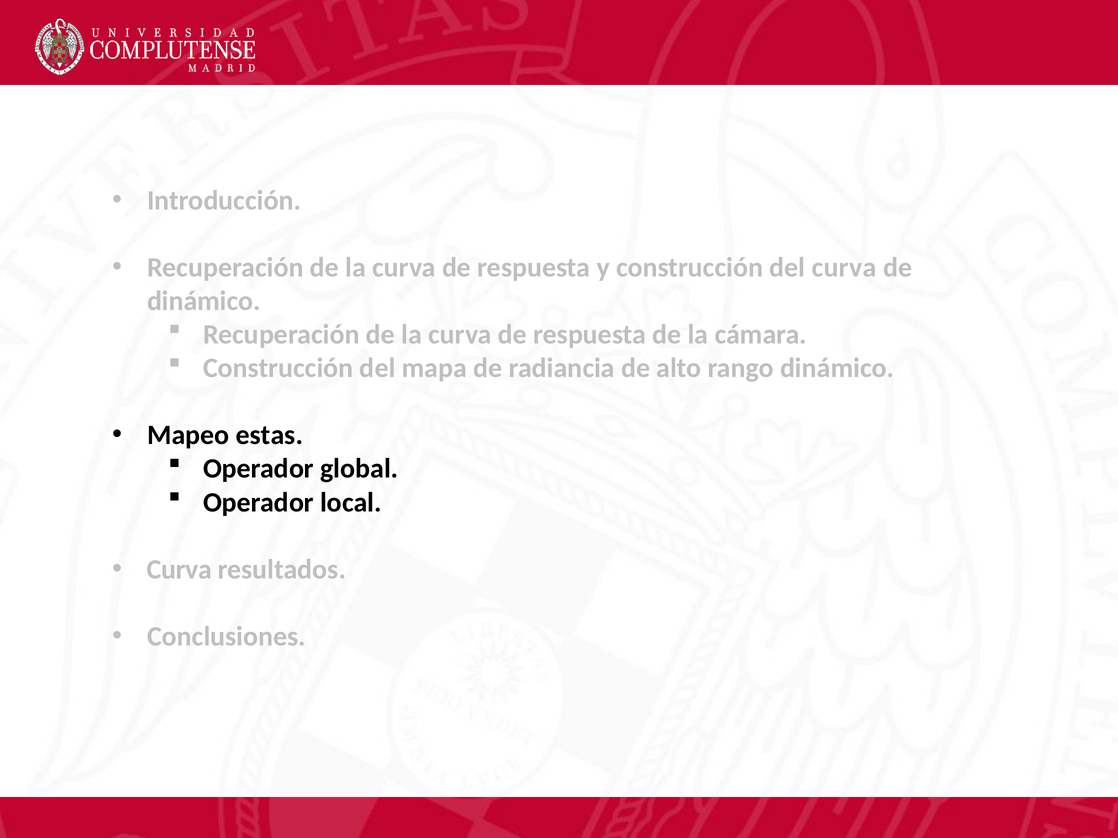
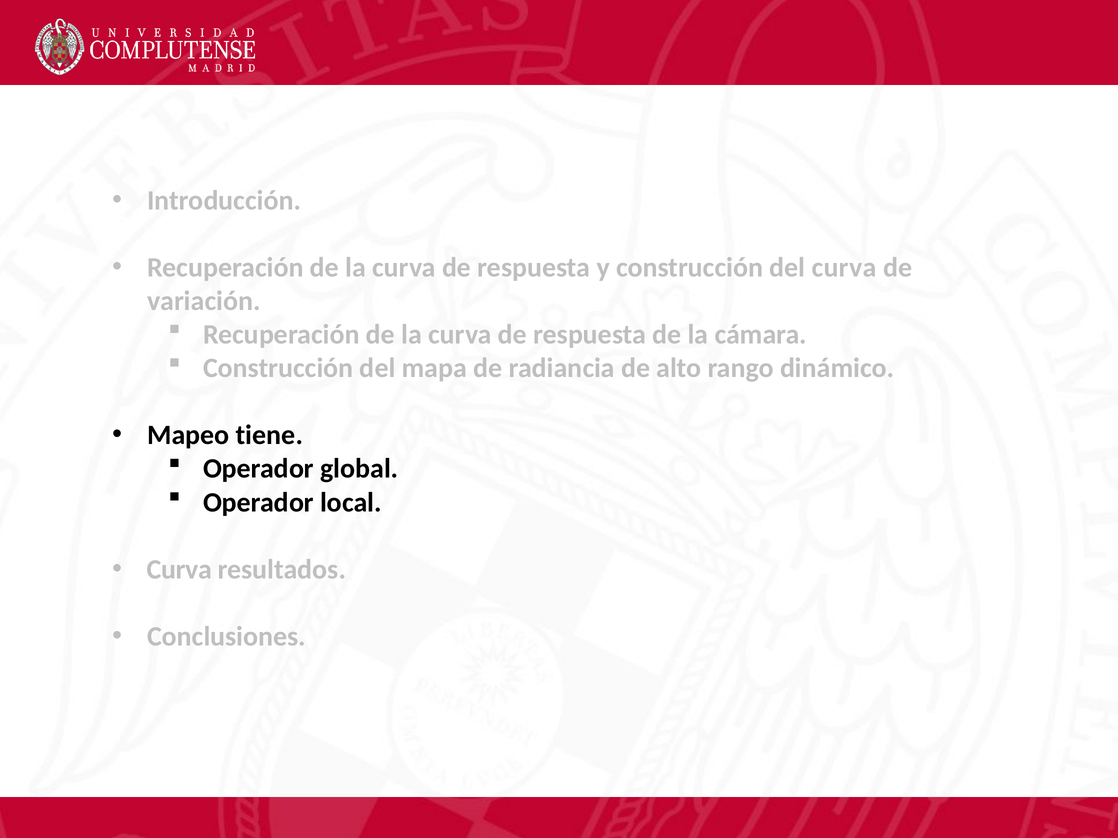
dinámico: dinámico -> variación (204, 301)
estas: estas -> tiene (269, 436)
